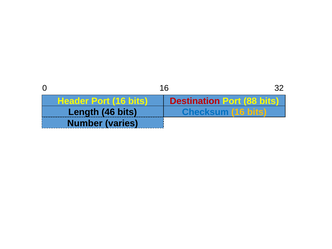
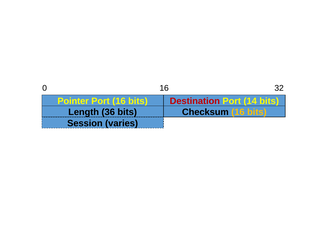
Header: Header -> Pointer (73, 101)
88: 88 -> 14 (250, 101)
46: 46 -> 36 (108, 112)
Checksum colour: blue -> black (205, 112)
Number: Number -> Session (85, 123)
